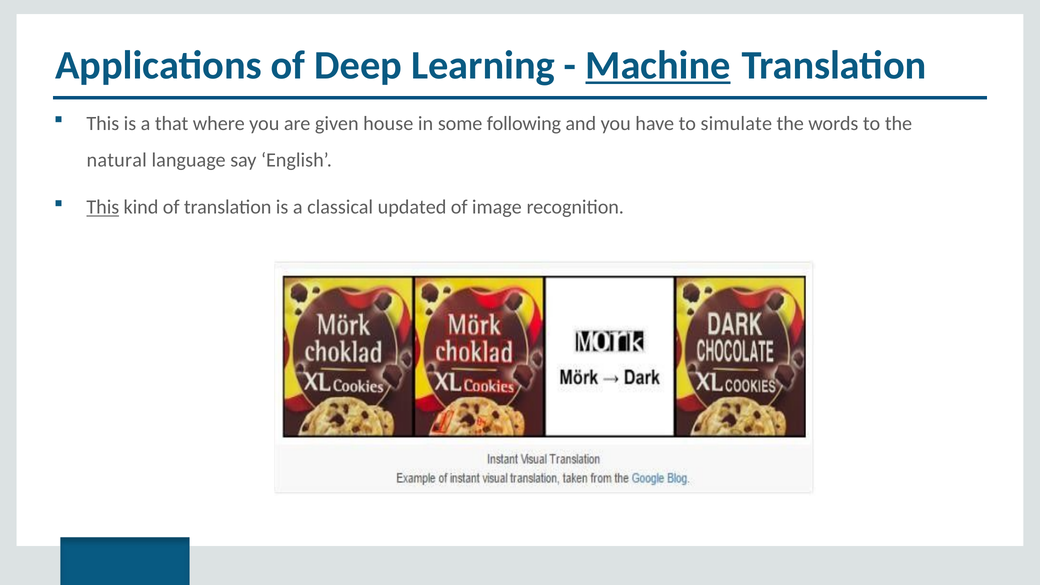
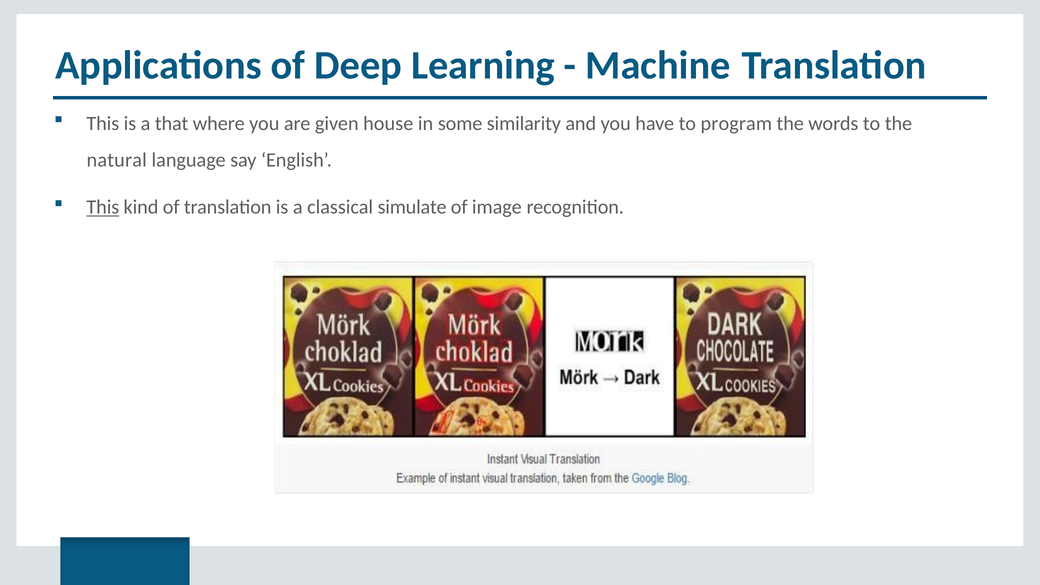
Machine underline: present -> none (658, 65)
following: following -> similarity (524, 123)
simulate: simulate -> program (736, 123)
updated: updated -> simulate (412, 207)
